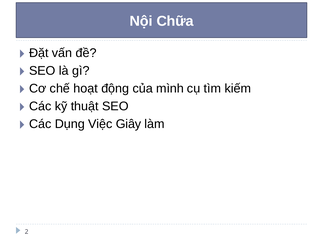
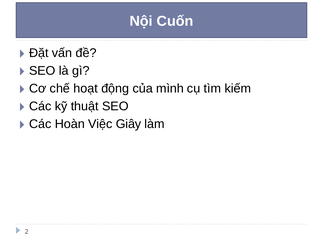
Chữa: Chữa -> Cuốn (175, 21)
Dụng: Dụng -> Hoàn (70, 124)
